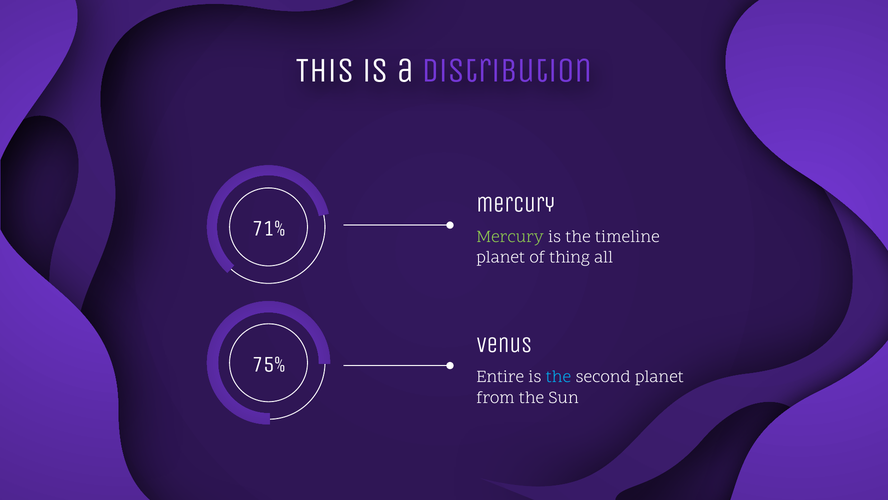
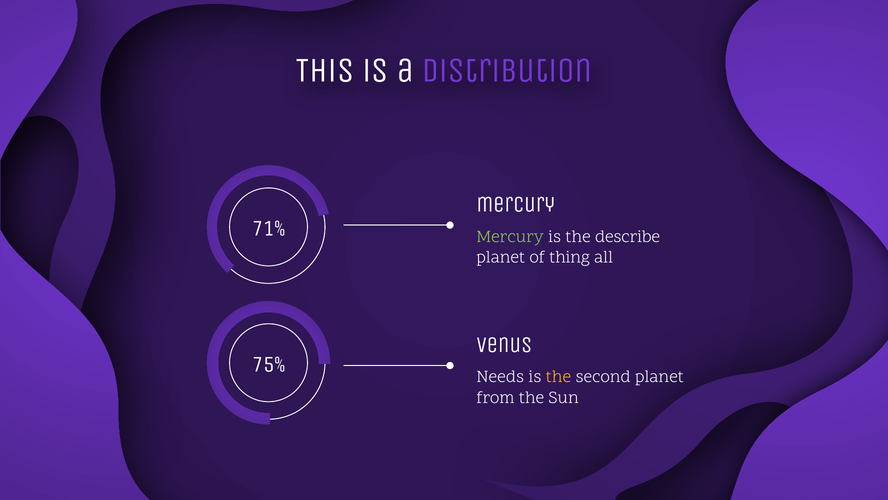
timeline: timeline -> describe (628, 236)
Entire: Entire -> Needs (500, 376)
the colour: light blue -> yellow (558, 376)
